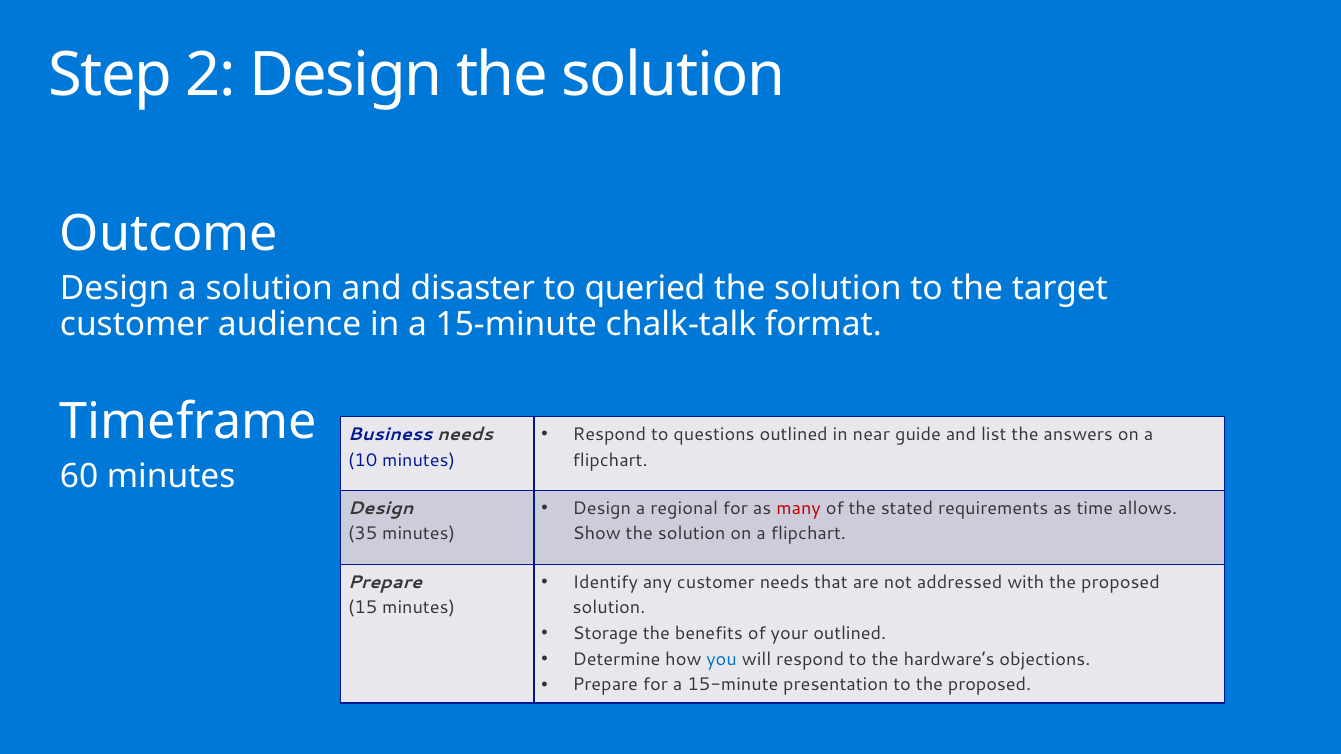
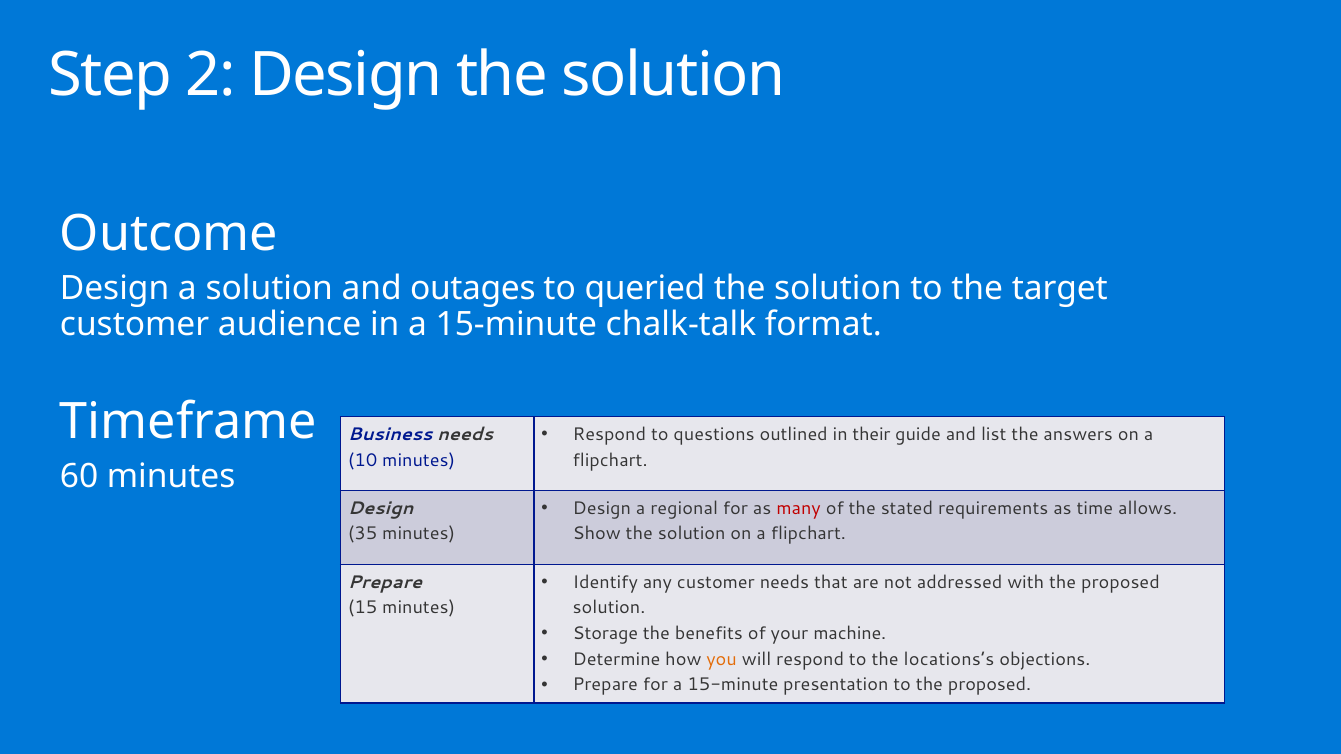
disaster: disaster -> outages (473, 288)
near: near -> their (871, 435)
your outlined: outlined -> machine (850, 634)
you colour: blue -> orange (722, 659)
hardware’s: hardware’s -> locations’s (949, 659)
